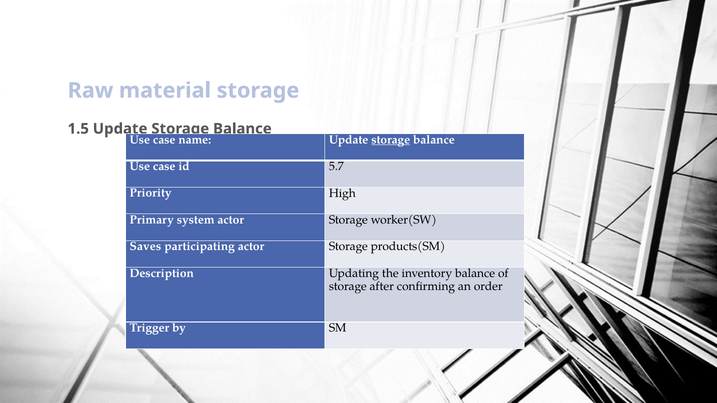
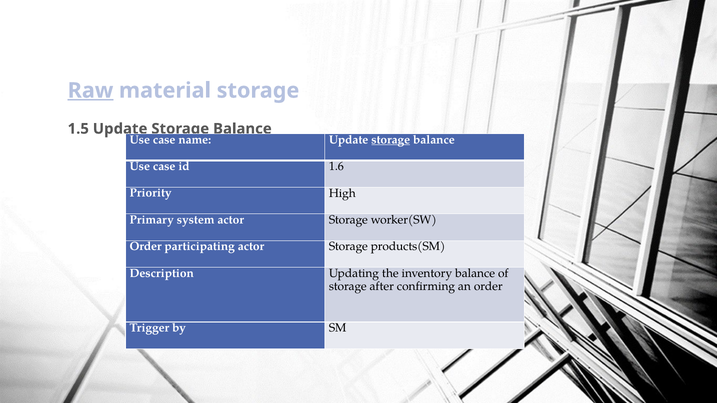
Raw underline: none -> present (90, 91)
5.7: 5.7 -> 1.6 (336, 167)
Saves: Saves -> Order (146, 247)
